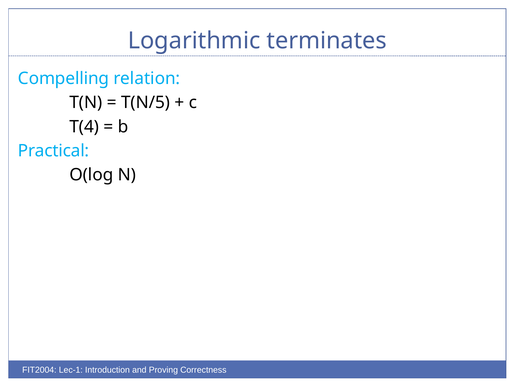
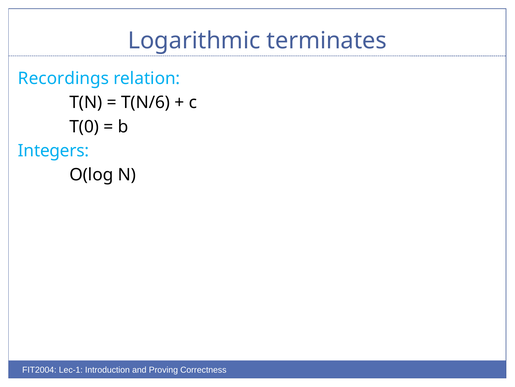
Compelling: Compelling -> Recordings (64, 78)
T(N/5: T(N/5 -> T(N/6 (146, 102)
T(4: T(4 -> T(0 (84, 126)
Practical: Practical -> Integers (54, 150)
